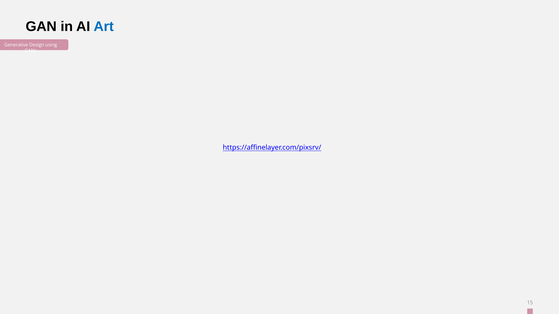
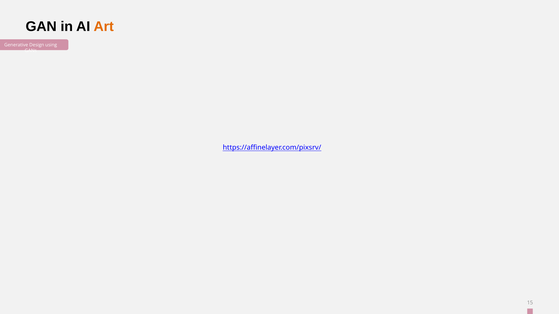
Art colour: blue -> orange (104, 27)
